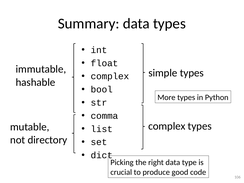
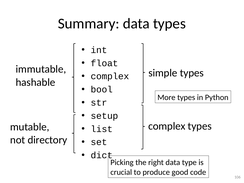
comma: comma -> setup (104, 116)
